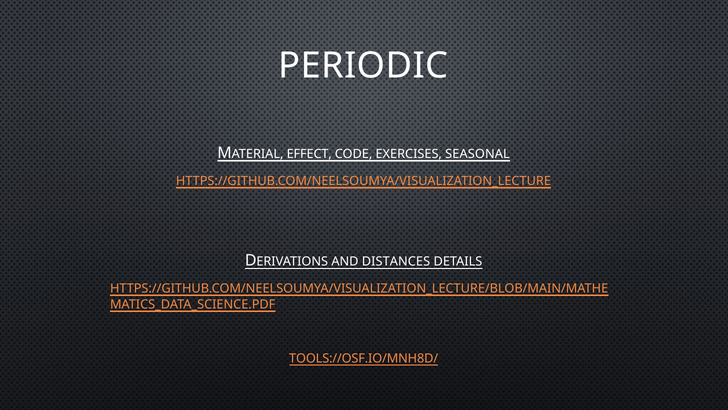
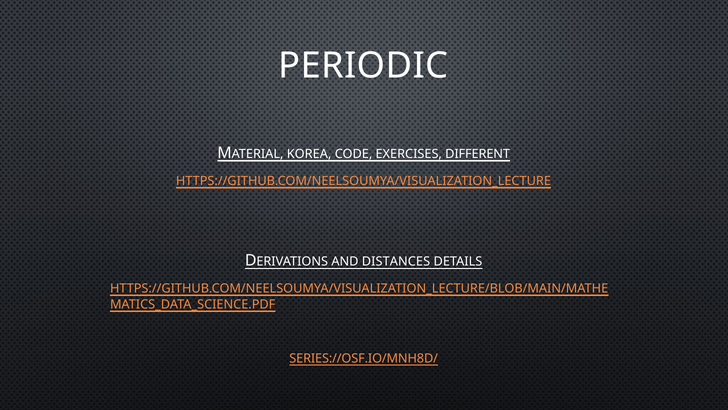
EFFECT: EFFECT -> KOREA (309, 154)
SEASONAL: SEASONAL -> DIFFERENT (478, 154)
TOOLS://OSF.IO/MNH8D/: TOOLS://OSF.IO/MNH8D/ -> SERIES://OSF.IO/MNH8D/ (364, 358)
